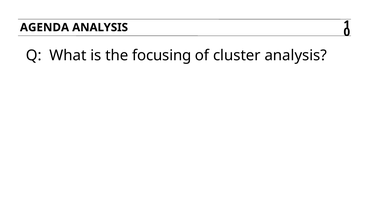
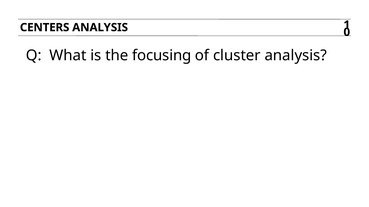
AGENDA: AGENDA -> CENTERS (45, 27)
